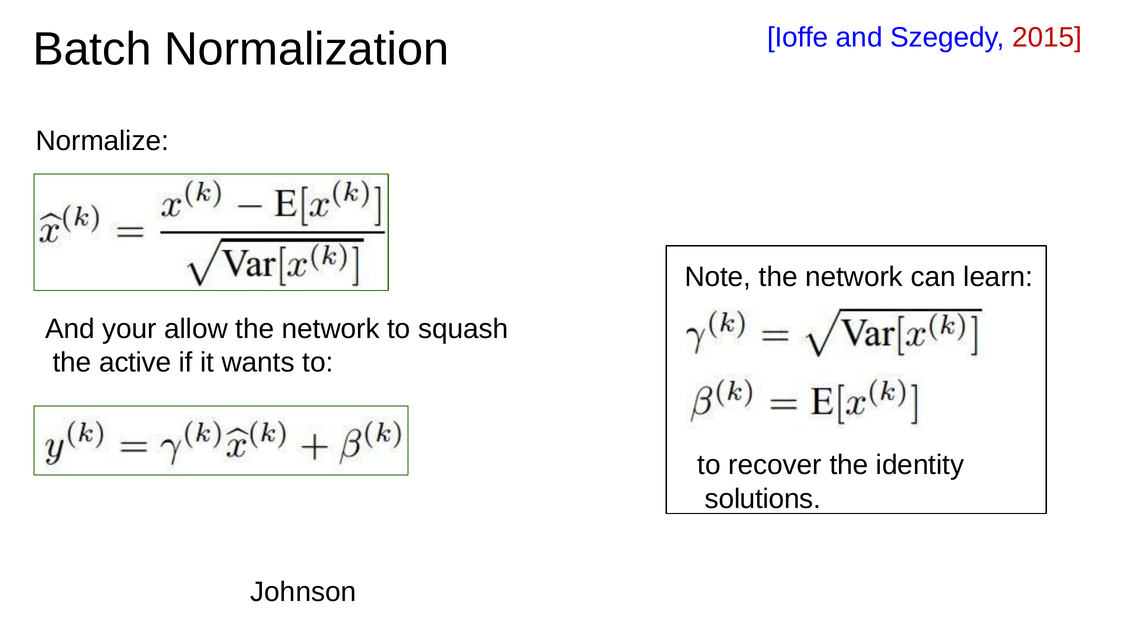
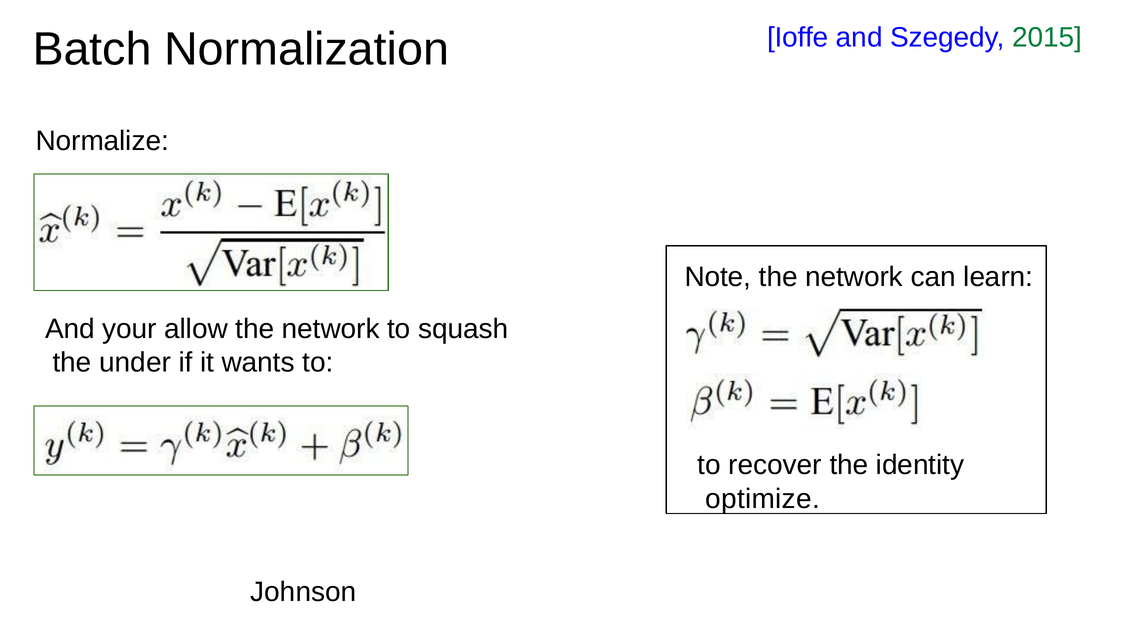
2015 colour: red -> green (1047, 38)
active: active -> under (135, 363)
solutions: solutions -> optimize (763, 499)
